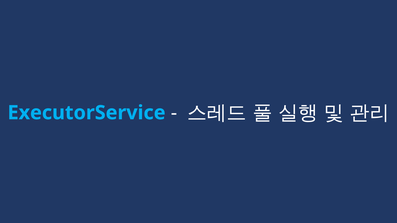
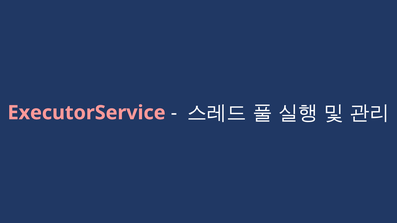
ExecutorService colour: light blue -> pink (87, 113)
